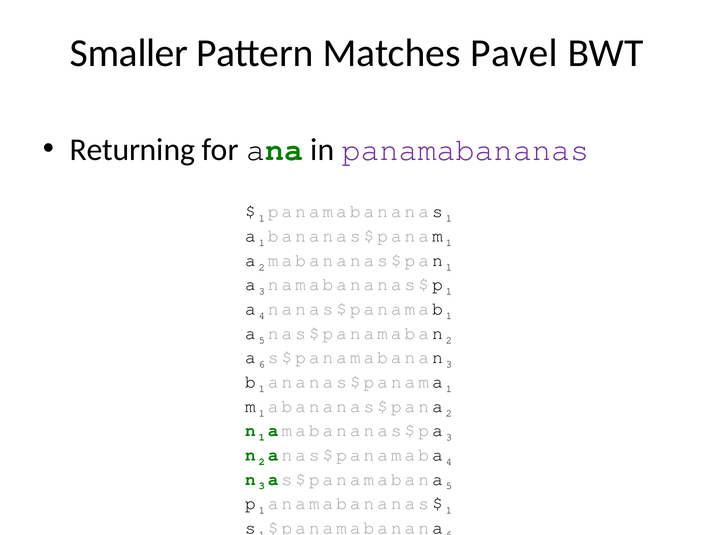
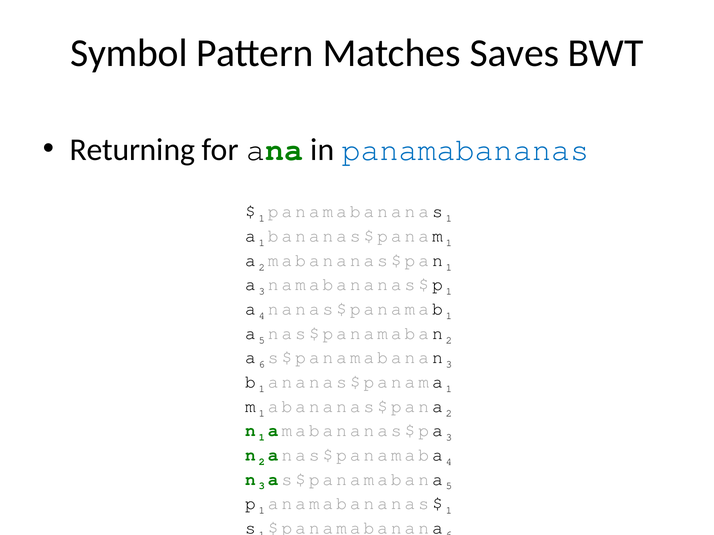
Smaller: Smaller -> Symbol (129, 53)
Pavel: Pavel -> Saves (514, 53)
panamabananas colour: purple -> blue (465, 150)
